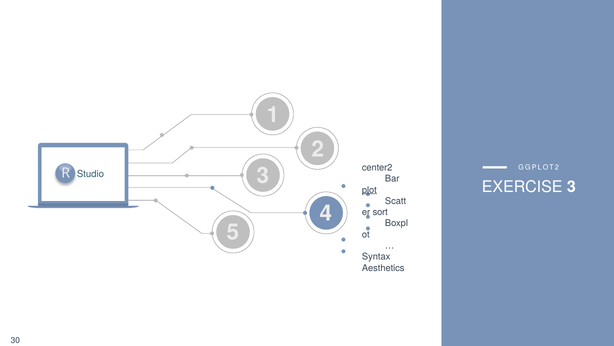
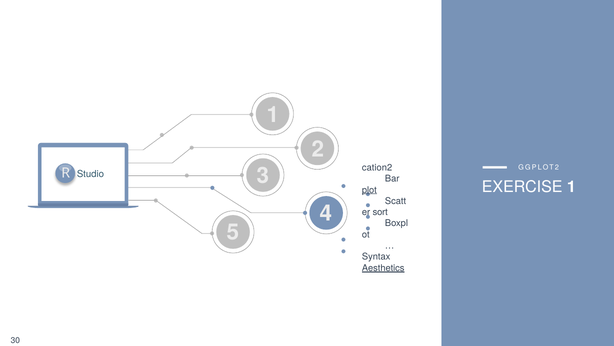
center2: center2 -> cation2 (377, 167)
EXERCISE 3: 3 -> 1 (571, 187)
Aesthetics underline: none -> present (383, 268)
